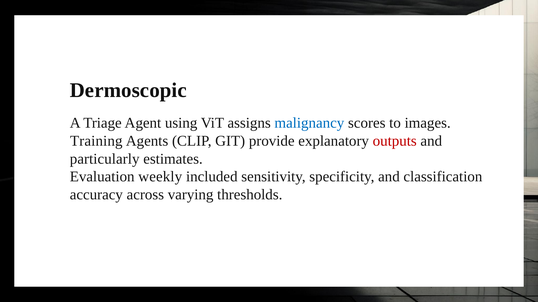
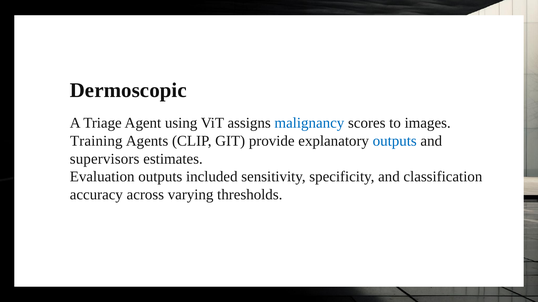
outputs colour: red -> blue (395, 141)
particularly: particularly -> supervisors (105, 159)
Evaluation weekly: weekly -> outputs (160, 177)
